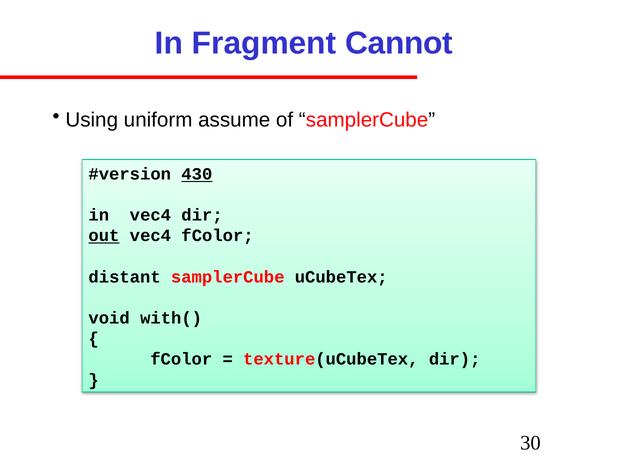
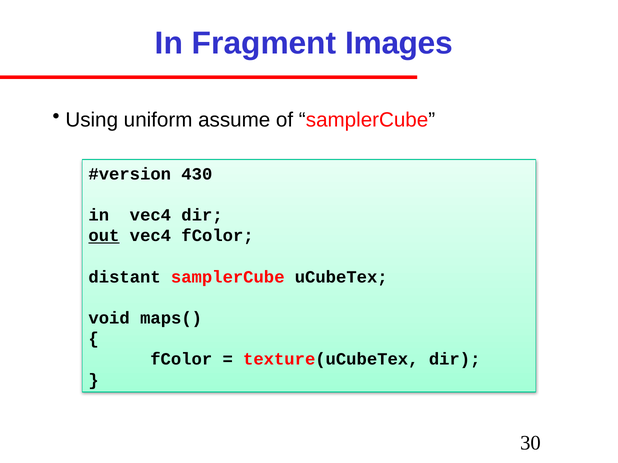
Cannot: Cannot -> Images (399, 43)
430 underline: present -> none (197, 174)
with(: with( -> maps( (171, 318)
